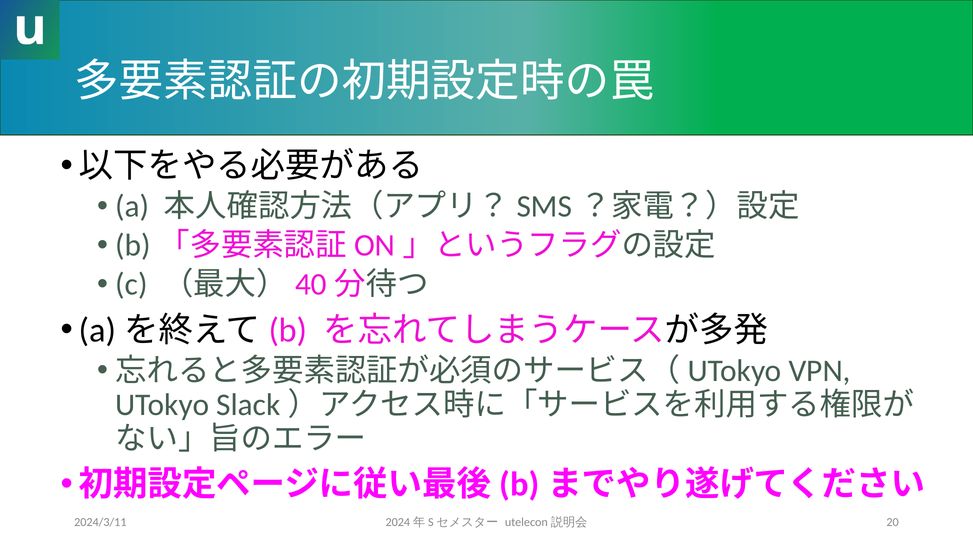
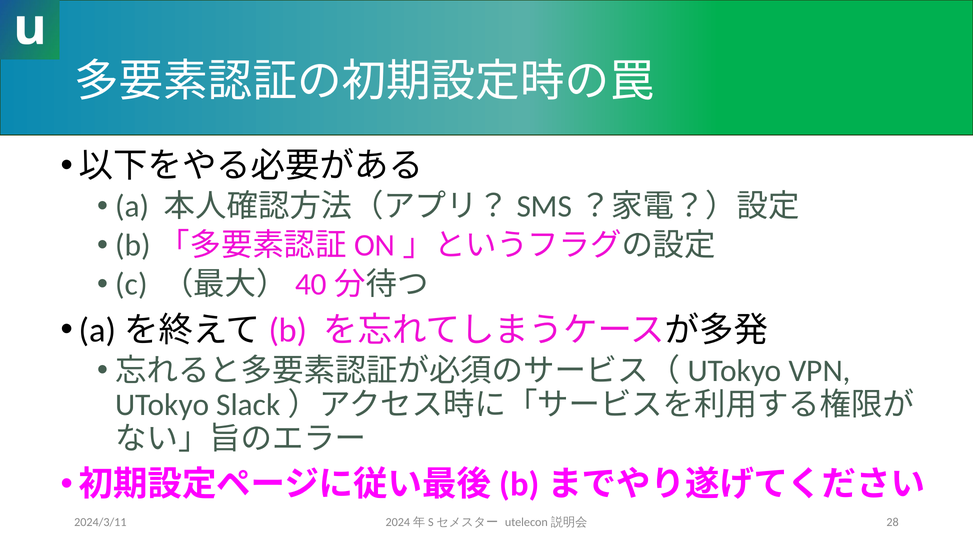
20: 20 -> 28 (893, 523)
